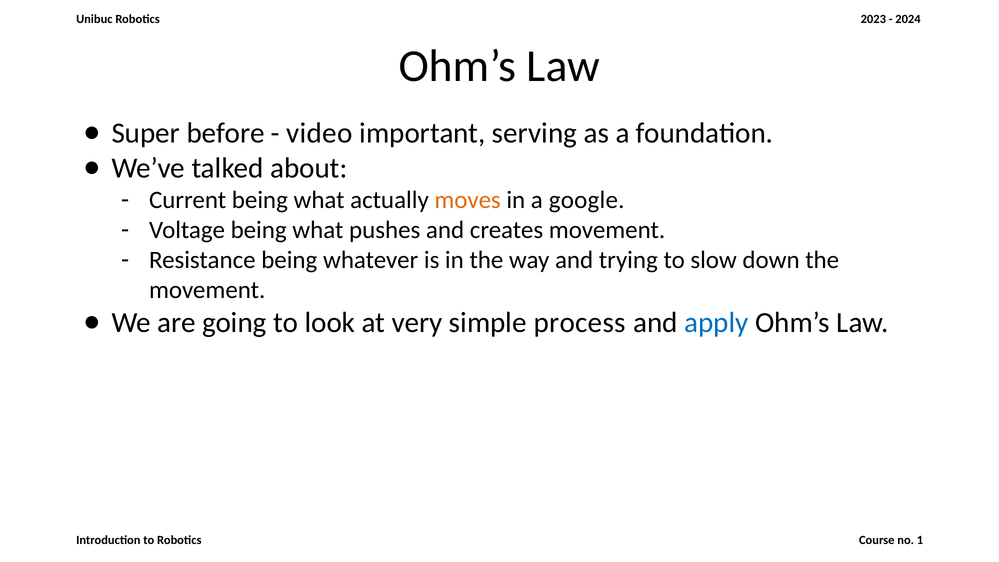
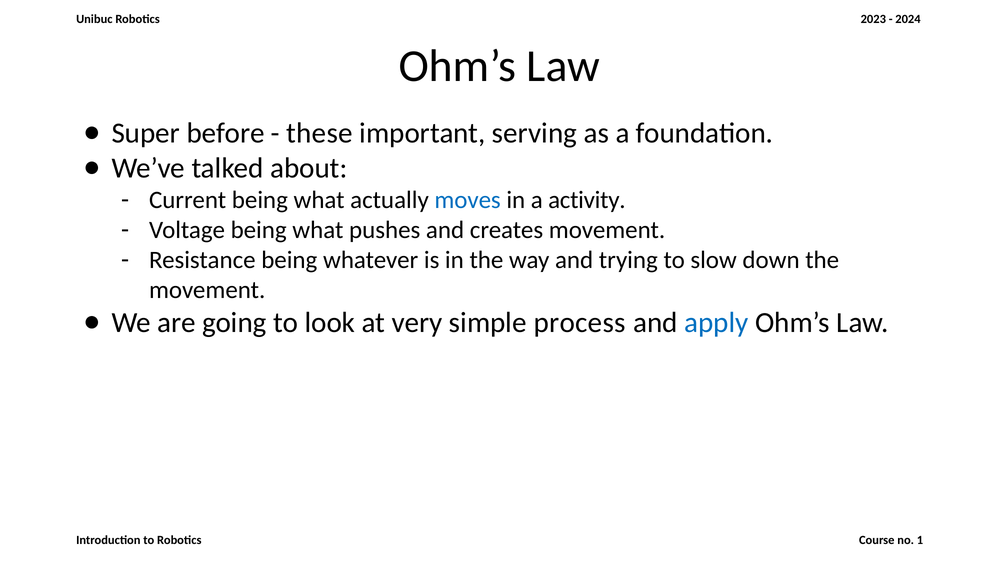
video: video -> these (319, 133)
moves colour: orange -> blue (468, 200)
google: google -> activity (587, 200)
